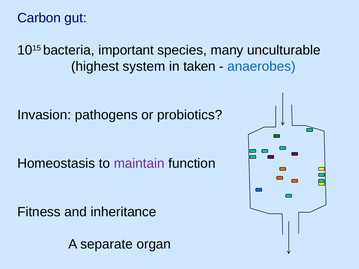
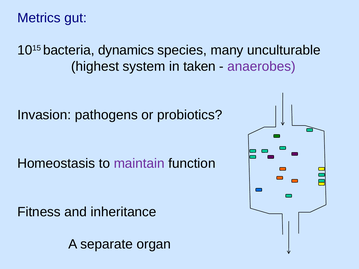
Carbon: Carbon -> Metrics (39, 18)
important: important -> dynamics (126, 50)
anaerobes colour: blue -> purple (262, 66)
